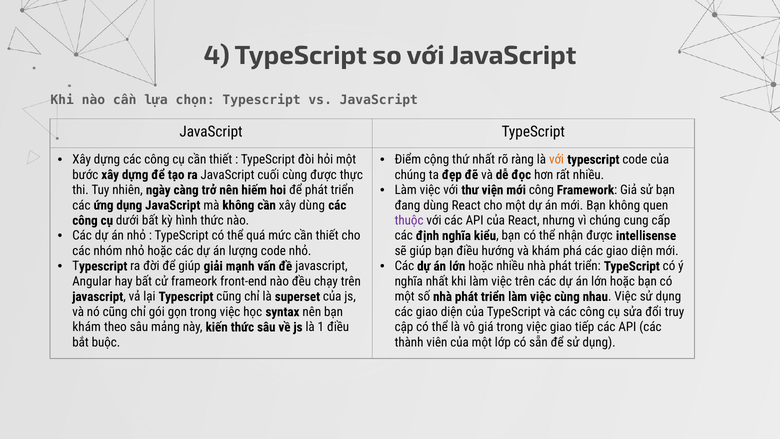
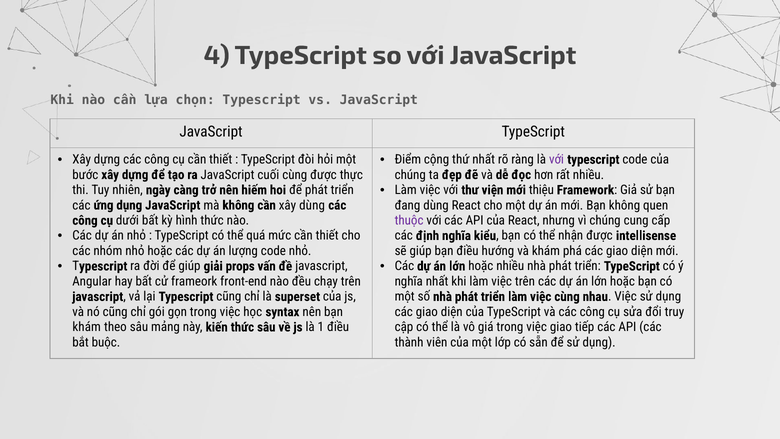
với colour: orange -> purple (556, 159)
mới công: công -> thiệu (541, 190)
mạnh: mạnh -> props (240, 266)
